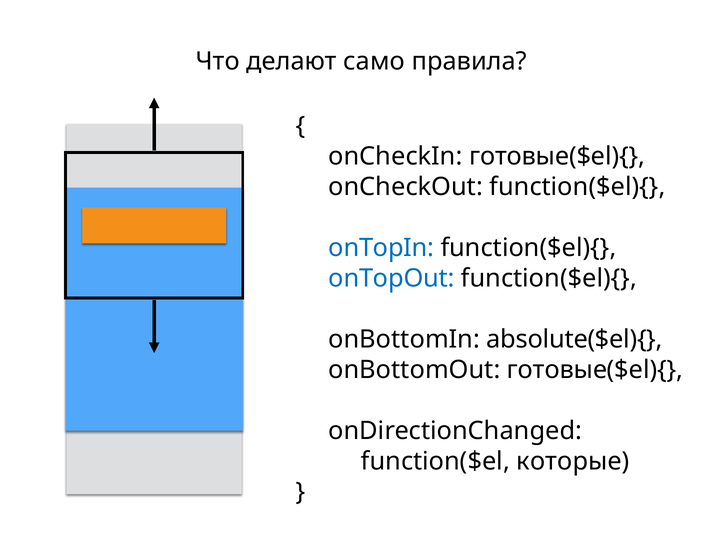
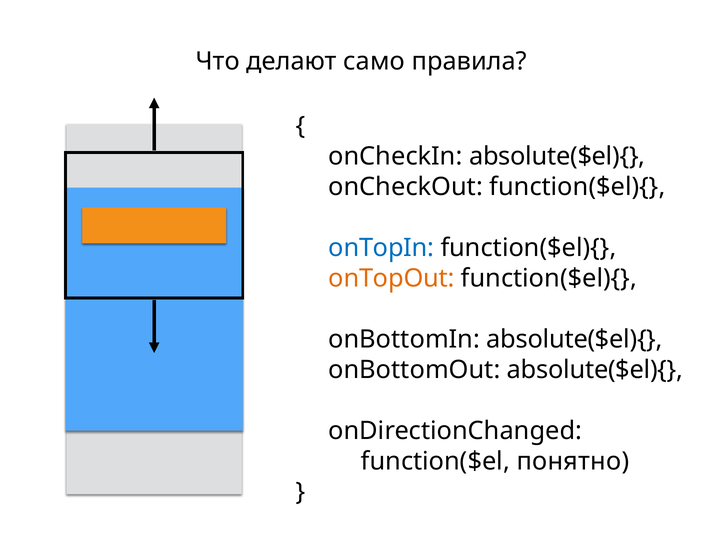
onCheckIn готовые($el){: готовые($el){ -> absolute($el){ (557, 157)
onTopOut colour: blue -> orange (391, 279)
onBottomOut готовые($el){: готовые($el){ -> absolute($el){ (595, 370)
которые: которые -> понятно (573, 462)
